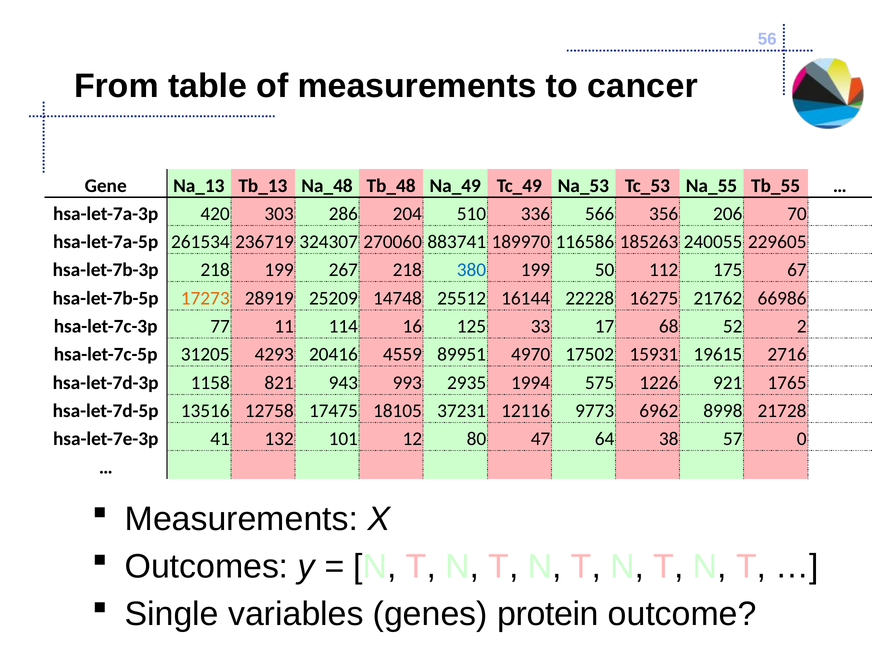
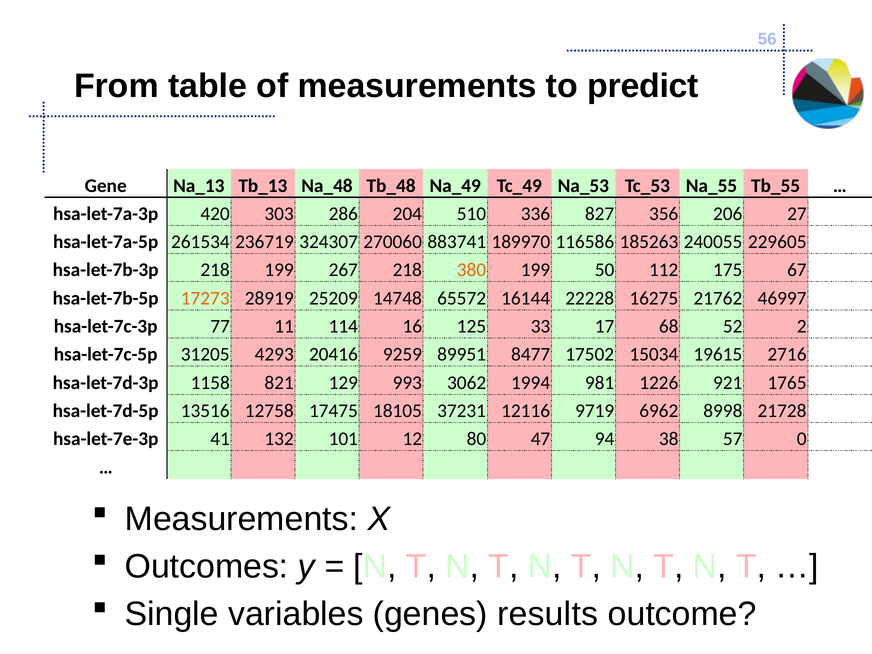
cancer: cancer -> predict (643, 86)
566: 566 -> 827 (600, 214)
70: 70 -> 27 (797, 214)
380 colour: blue -> orange (471, 270)
25512: 25512 -> 65572 (462, 298)
66986: 66986 -> 46997 (782, 298)
4559: 4559 -> 9259 (402, 355)
4970: 4970 -> 8477 (531, 355)
15931: 15931 -> 15034 (654, 355)
943: 943 -> 129 (343, 383)
2935: 2935 -> 3062 (467, 383)
575: 575 -> 981 (600, 383)
9773: 9773 -> 9719 (595, 411)
64: 64 -> 94 (605, 439)
protein: protein -> results (548, 614)
